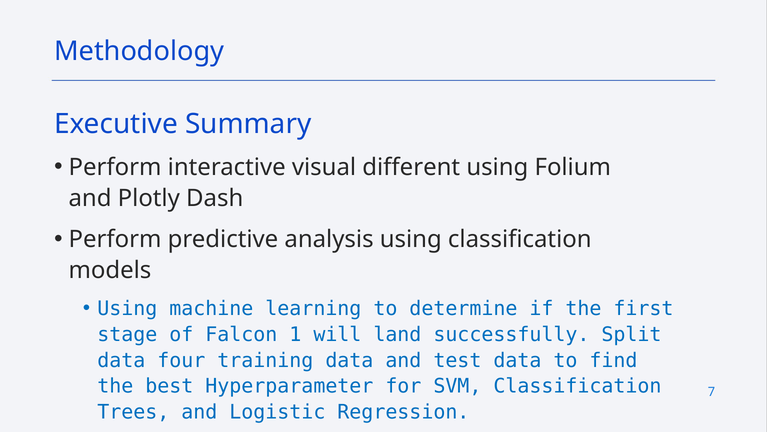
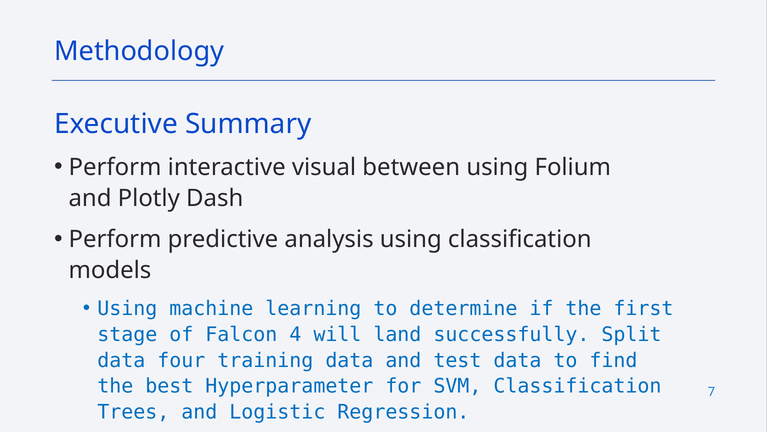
different: different -> between (411, 167)
1: 1 -> 4 (295, 334)
